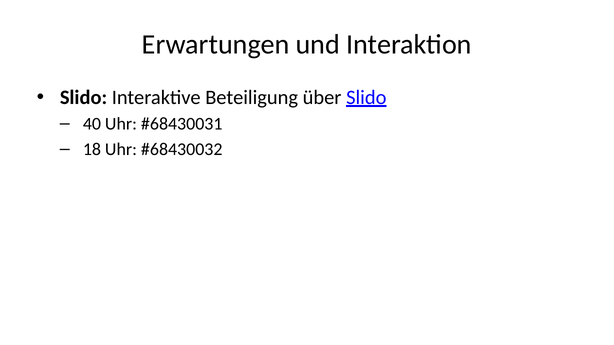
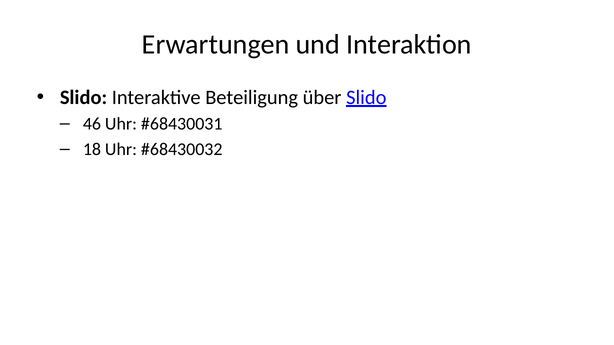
40: 40 -> 46 (92, 124)
